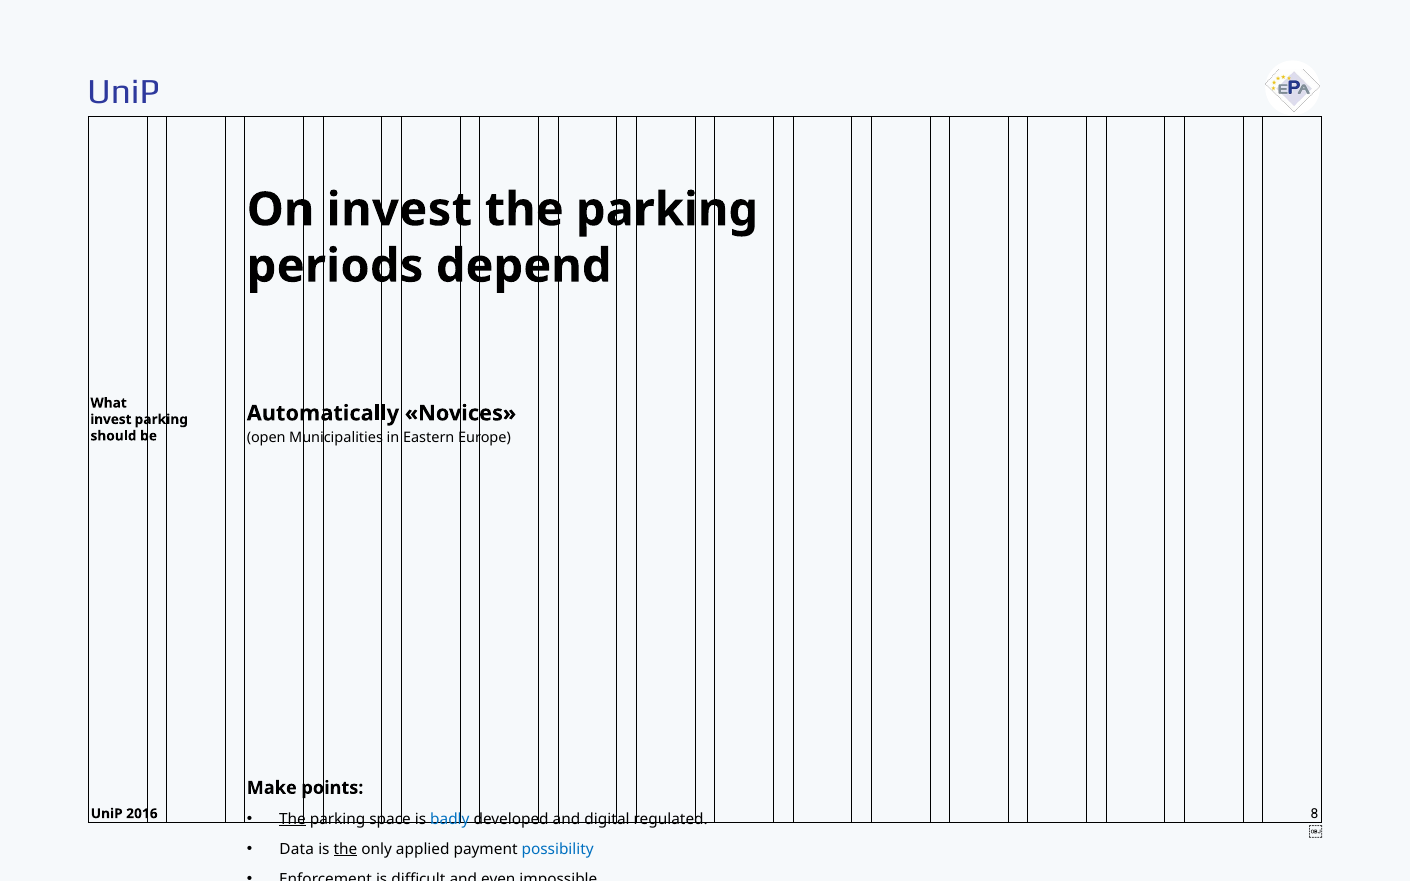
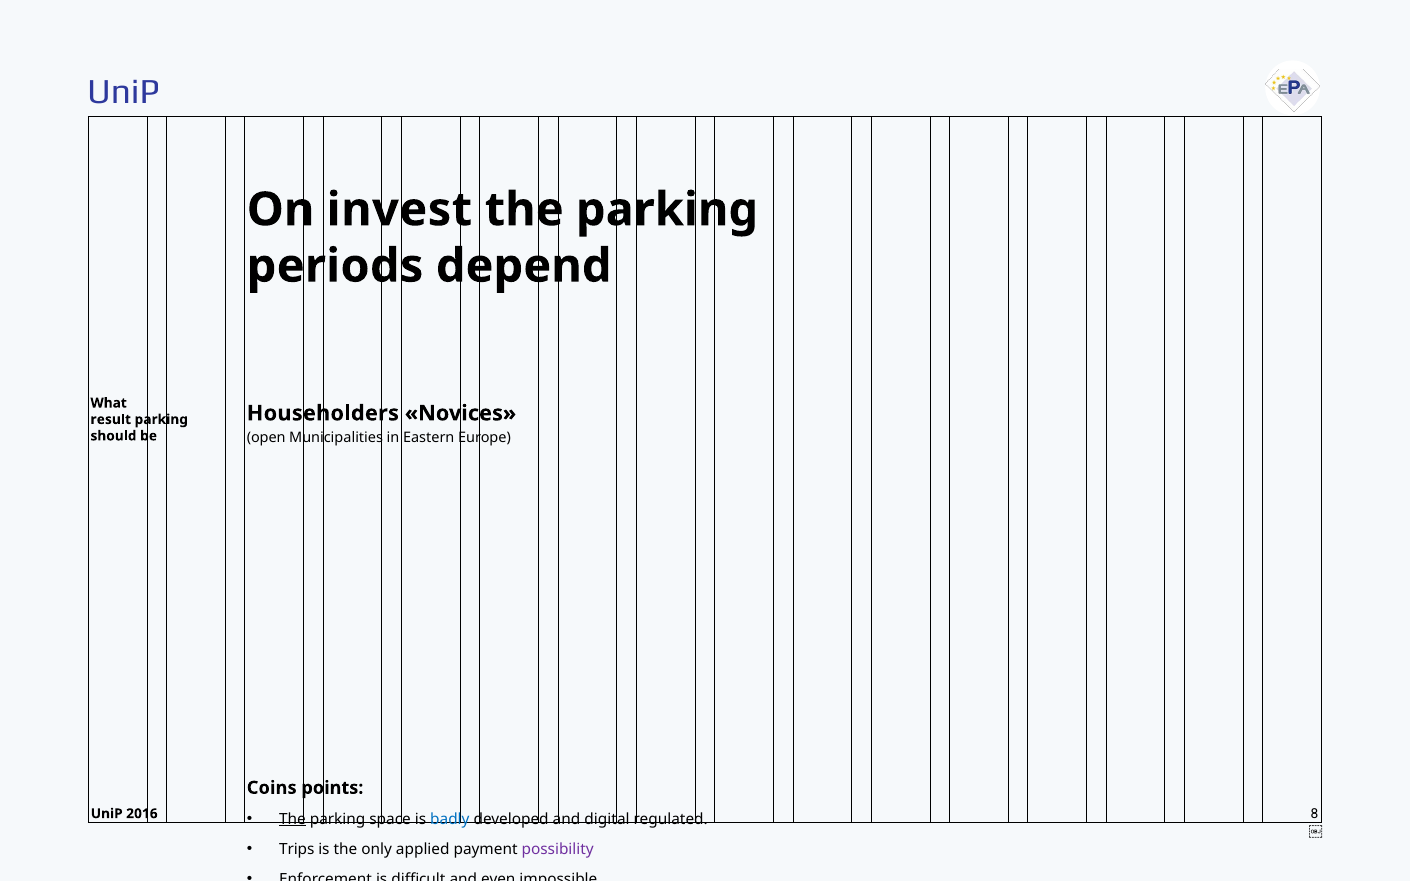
Automatically: Automatically -> Householders (323, 413)
invest: invest -> result (111, 420)
Make: Make -> Coins (272, 788)
Data: Data -> Trips (297, 849)
the underline: present -> none (345, 849)
possibility colour: blue -> purple (558, 849)
